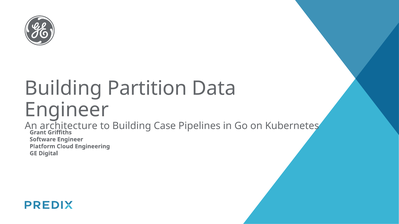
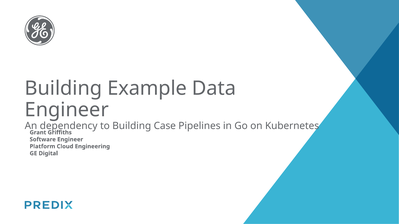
Partition: Partition -> Example (147, 88)
architecture: architecture -> dependency (69, 126)
